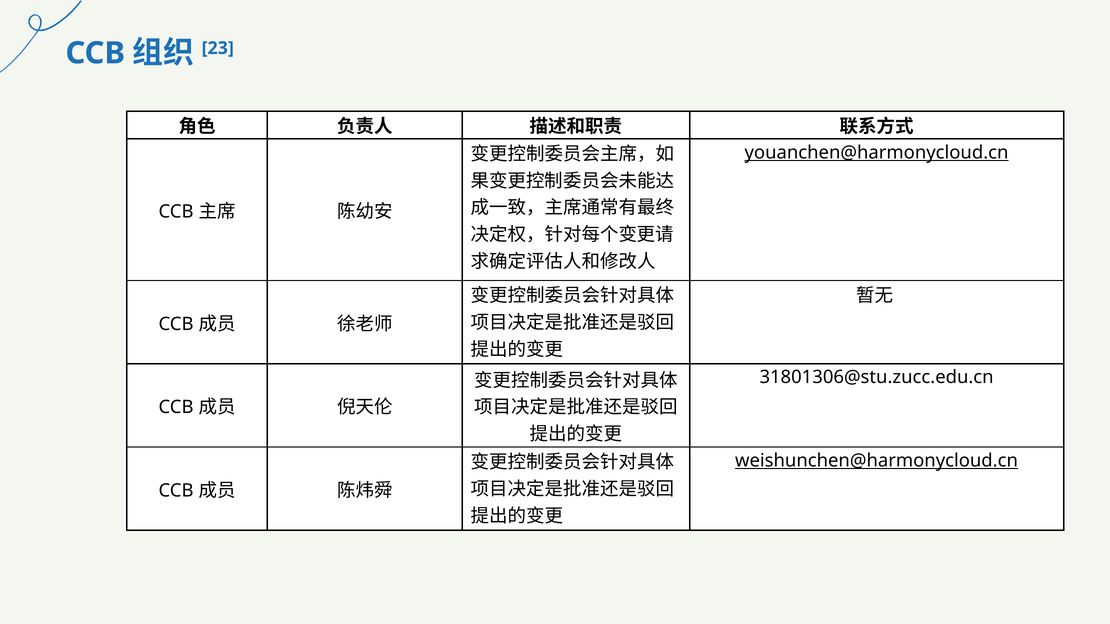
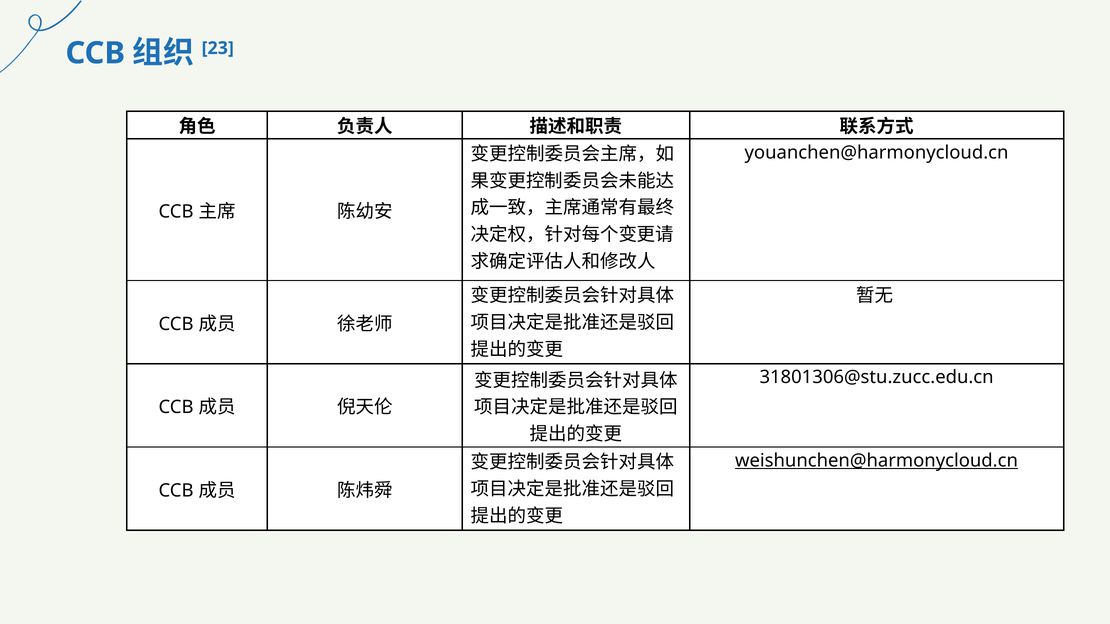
youanchen@harmonycloud.cn underline: present -> none (877, 153)
